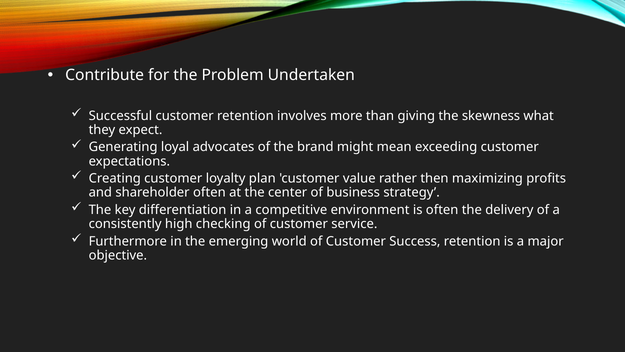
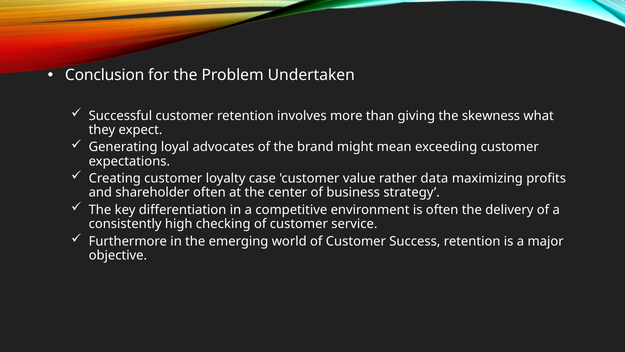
Contribute: Contribute -> Conclusion (105, 75)
plan: plan -> case (262, 178)
then: then -> data (434, 178)
